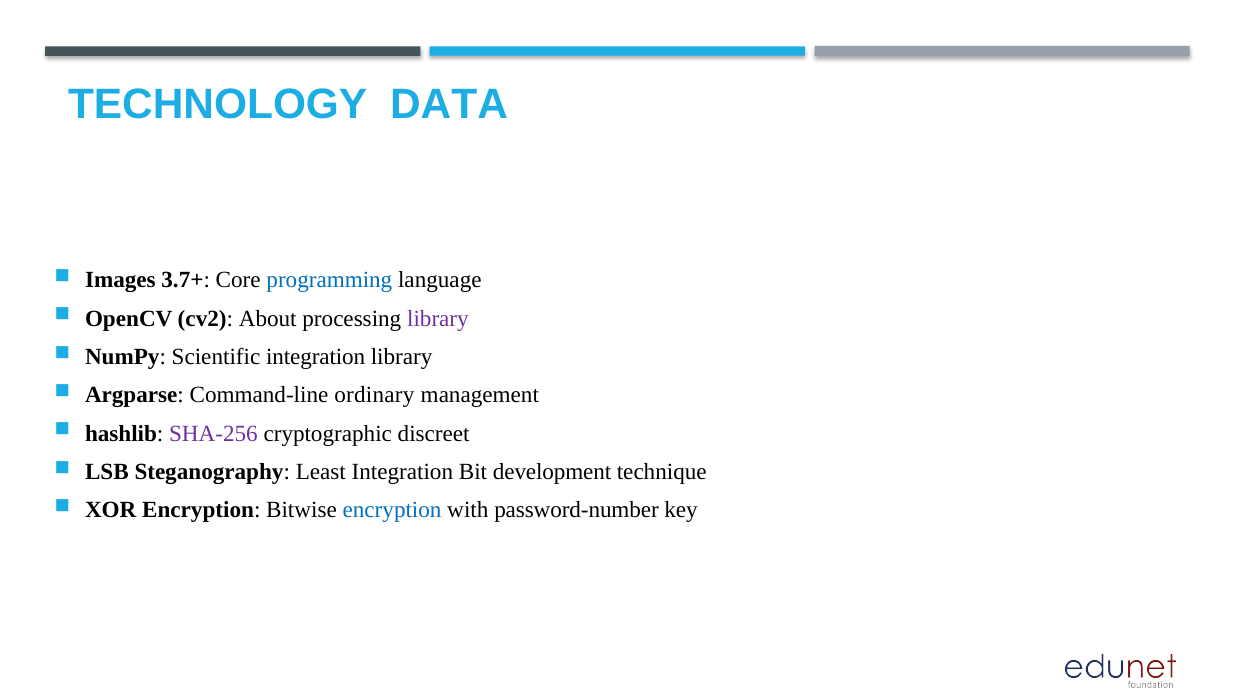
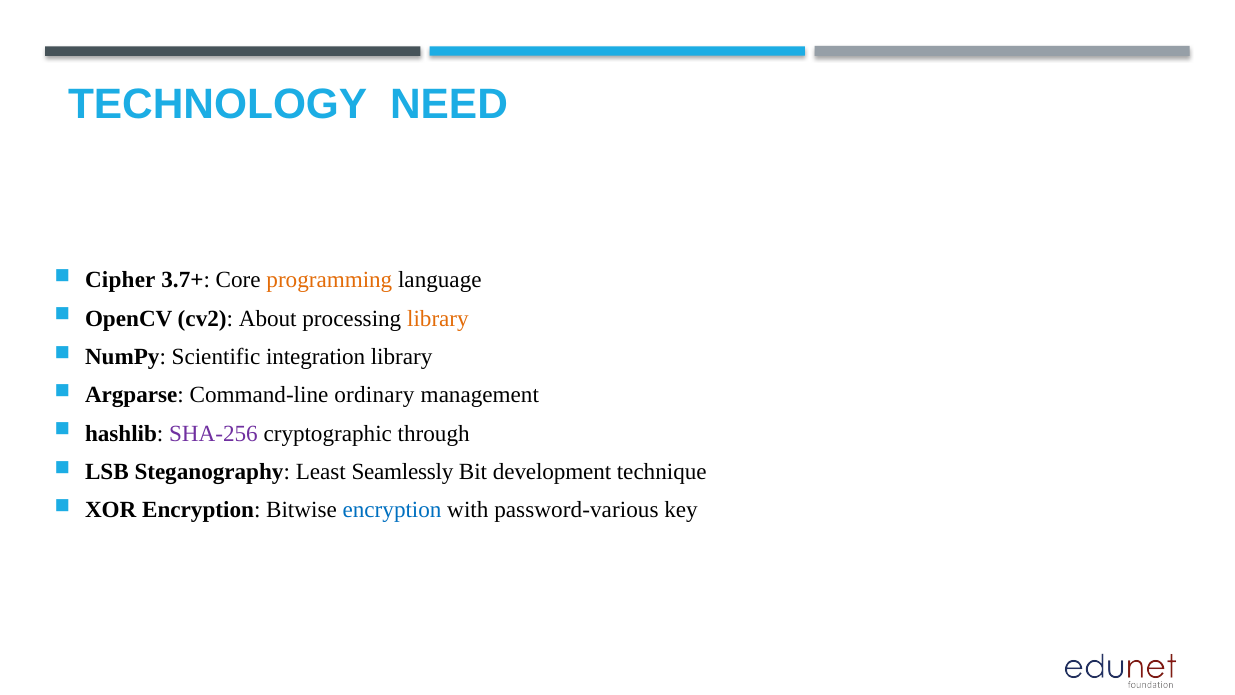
DATA: DATA -> NEED (449, 104)
Images: Images -> Cipher (120, 280)
programming colour: blue -> orange (329, 280)
library colour: purple -> orange (438, 318)
discreet: discreet -> through (434, 433)
Least Integration: Integration -> Seamlessly (403, 471)
password-number: password-number -> password-various (576, 510)
